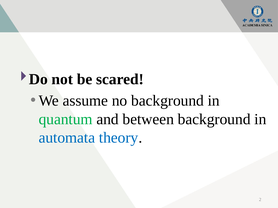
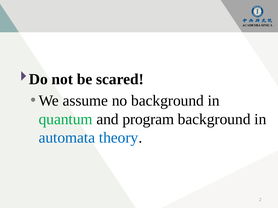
between: between -> program (148, 119)
